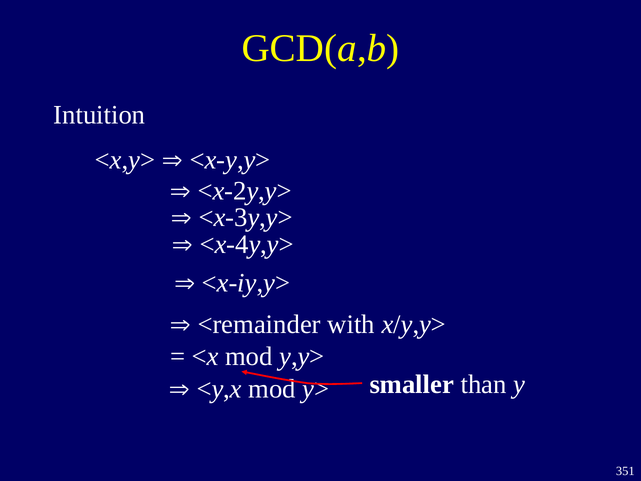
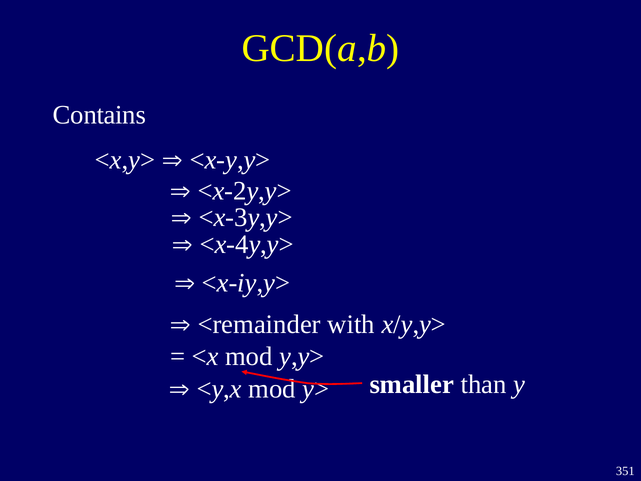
Intuition: Intuition -> Contains (99, 115)
